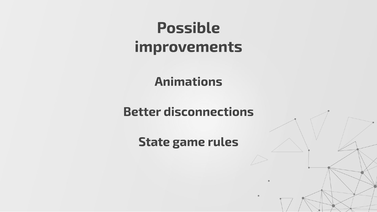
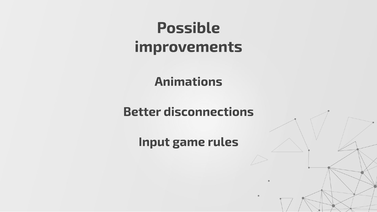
State: State -> Input (154, 142)
